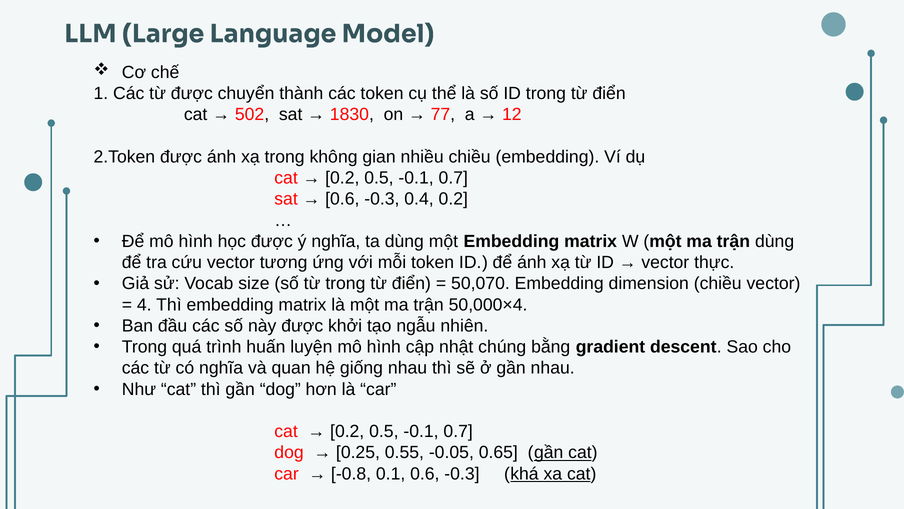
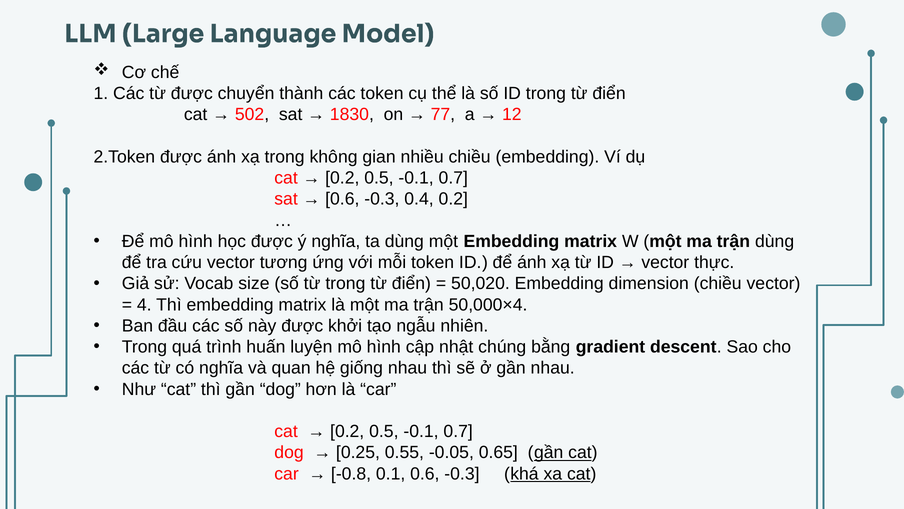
50,070: 50,070 -> 50,020 (480, 283)
